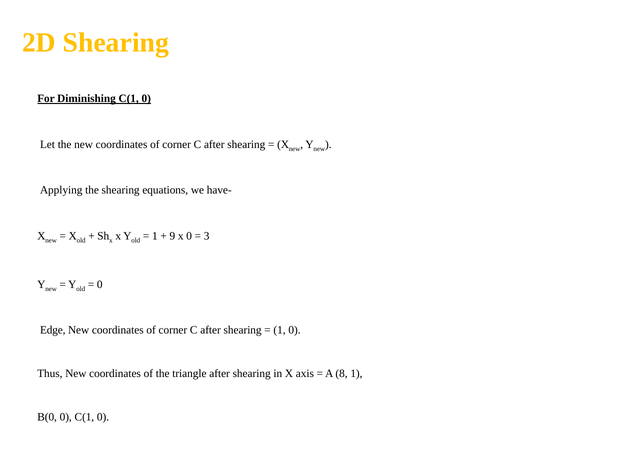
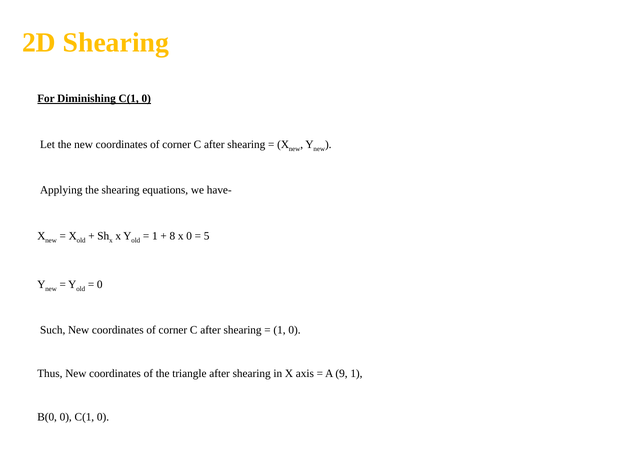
9: 9 -> 8 (172, 236)
3: 3 -> 5 (207, 236)
Edge: Edge -> Such (53, 330)
8: 8 -> 9 (342, 373)
